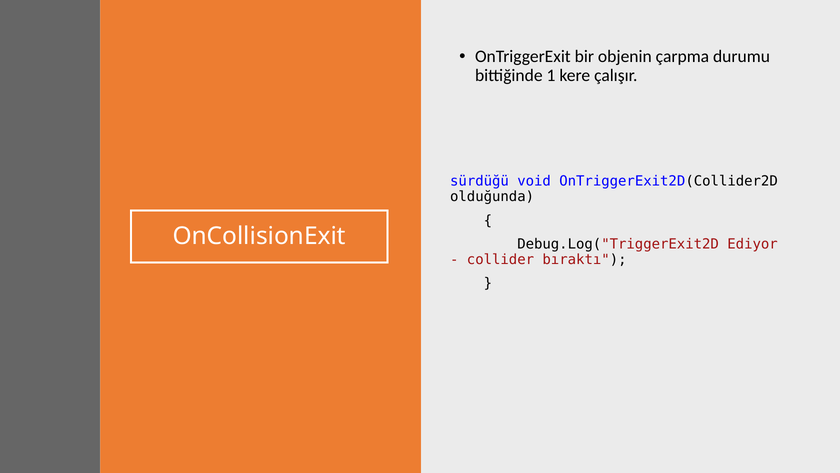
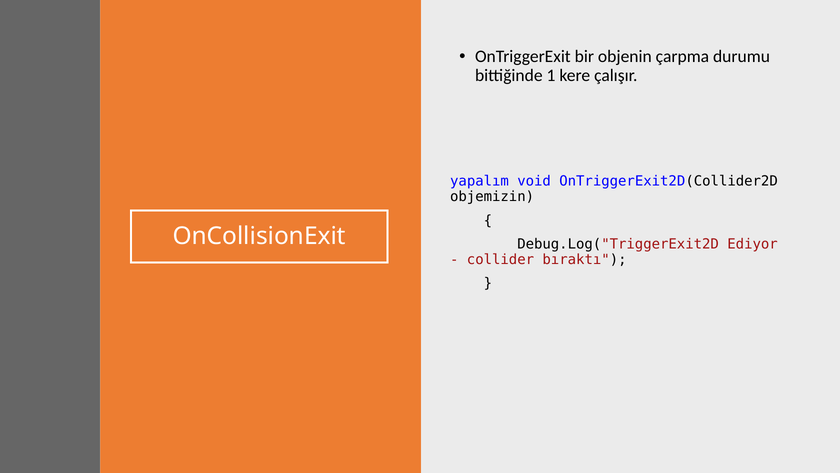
sürdüğü: sürdüğü -> yapalım (479, 181)
olduğunda: olduğunda -> objemizin (492, 196)
